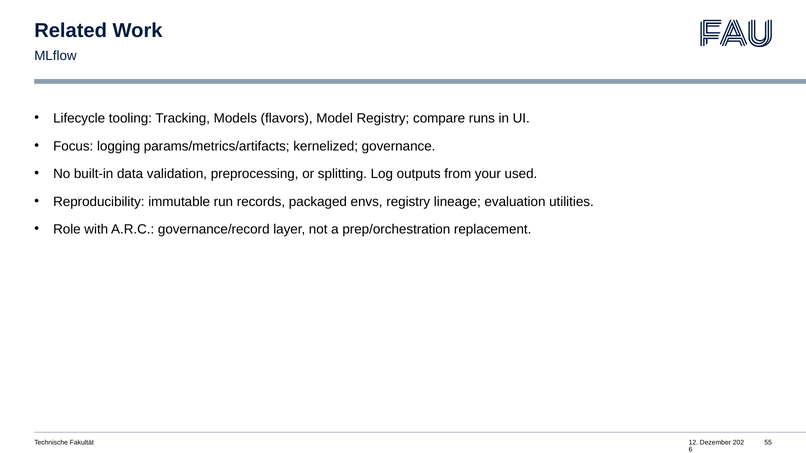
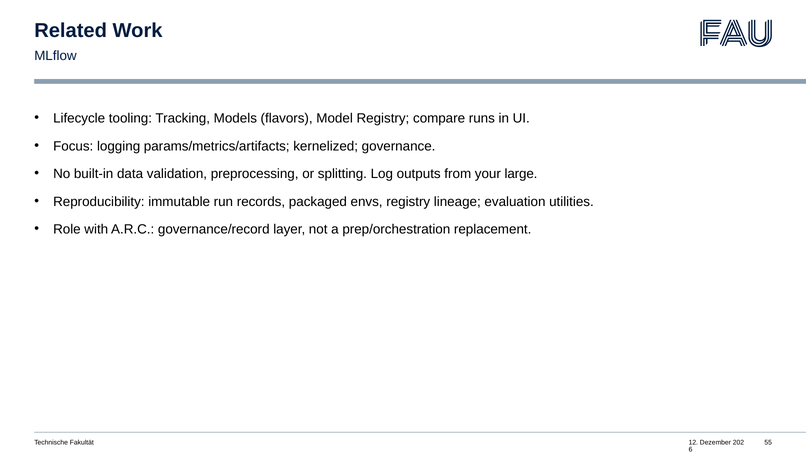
used: used -> large (521, 174)
